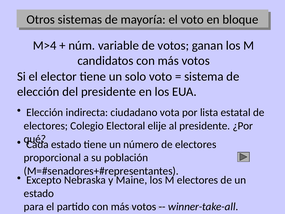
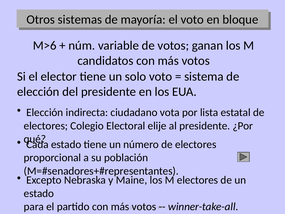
M>4: M>4 -> M>6 (45, 46)
